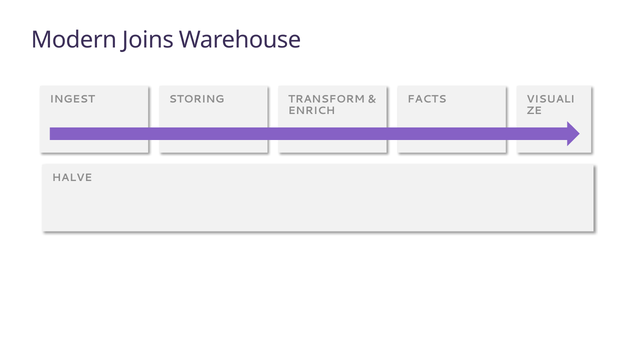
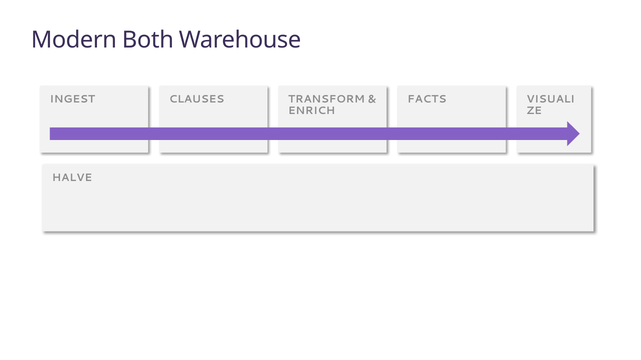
Joins: Joins -> Both (148, 40)
STORING: STORING -> CLAUSES (197, 99)
